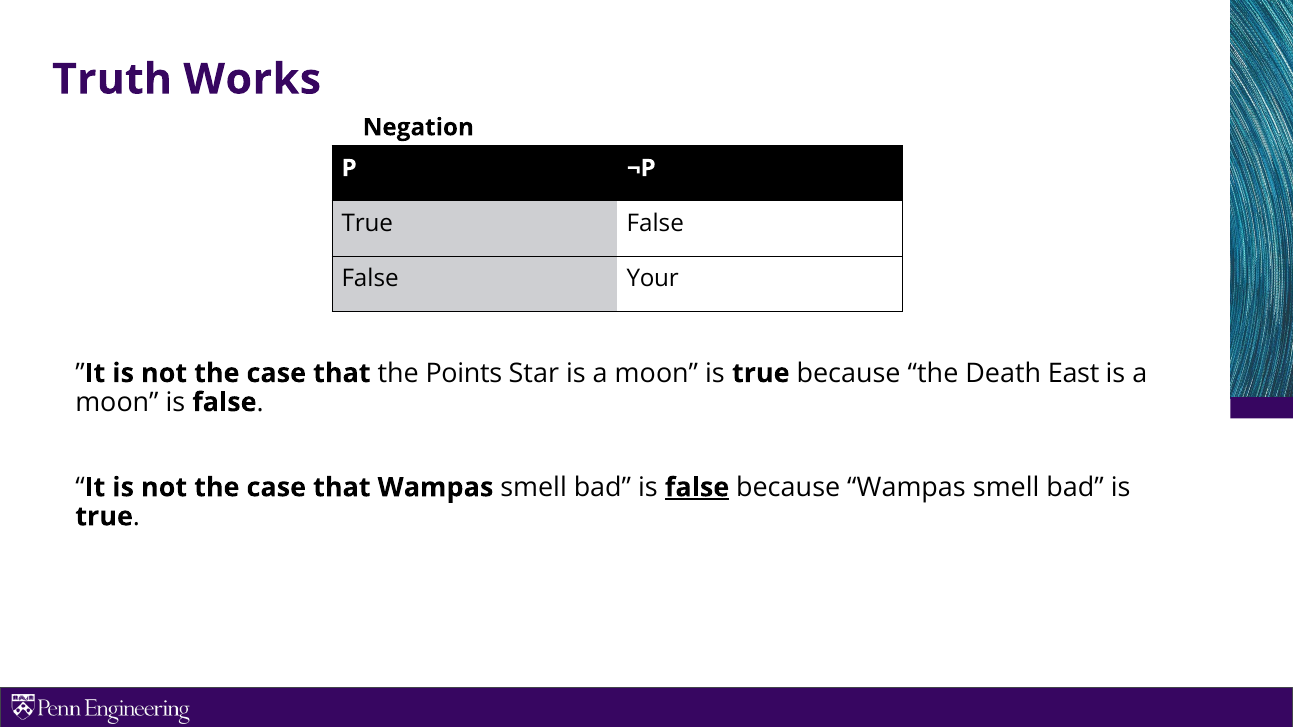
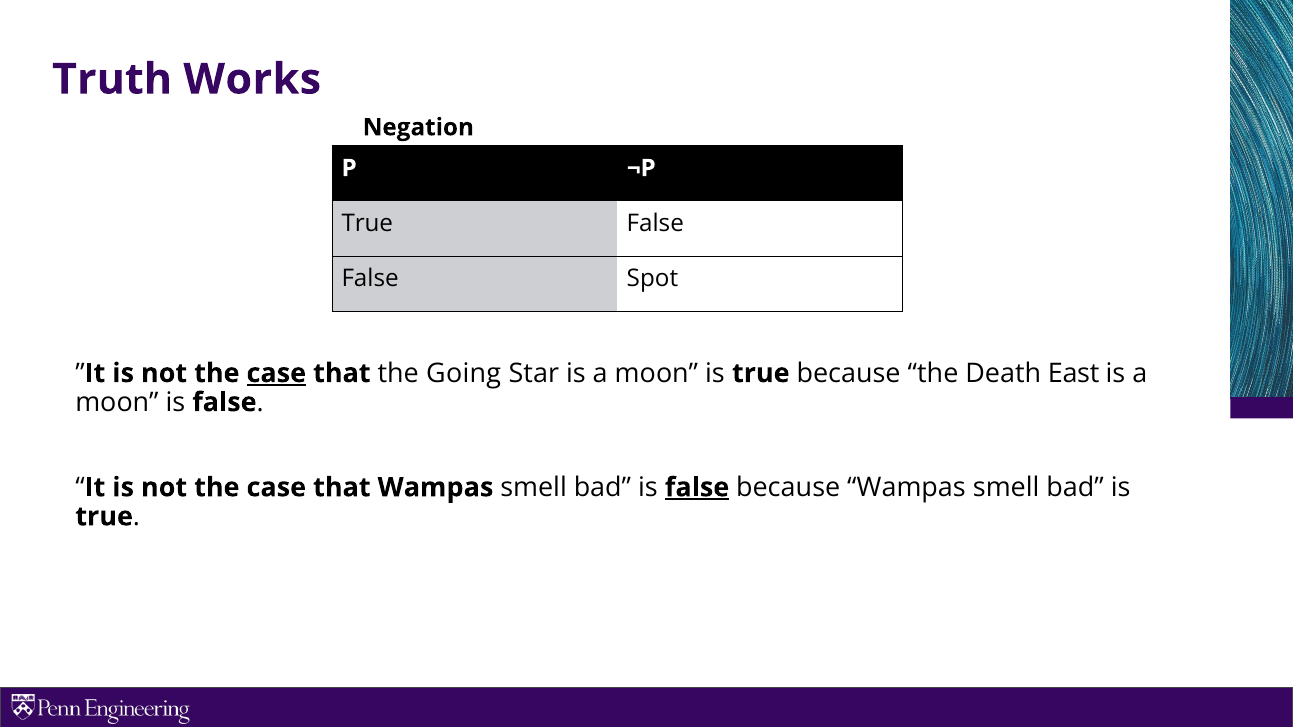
Your: Your -> Spot (652, 279)
case underline: none -> present (276, 373)
Points: Points -> Going (464, 373)
